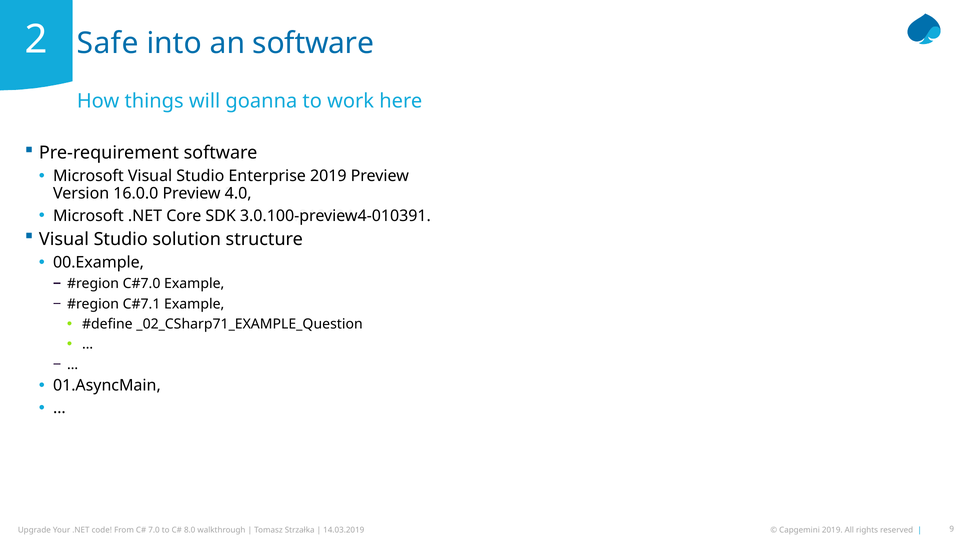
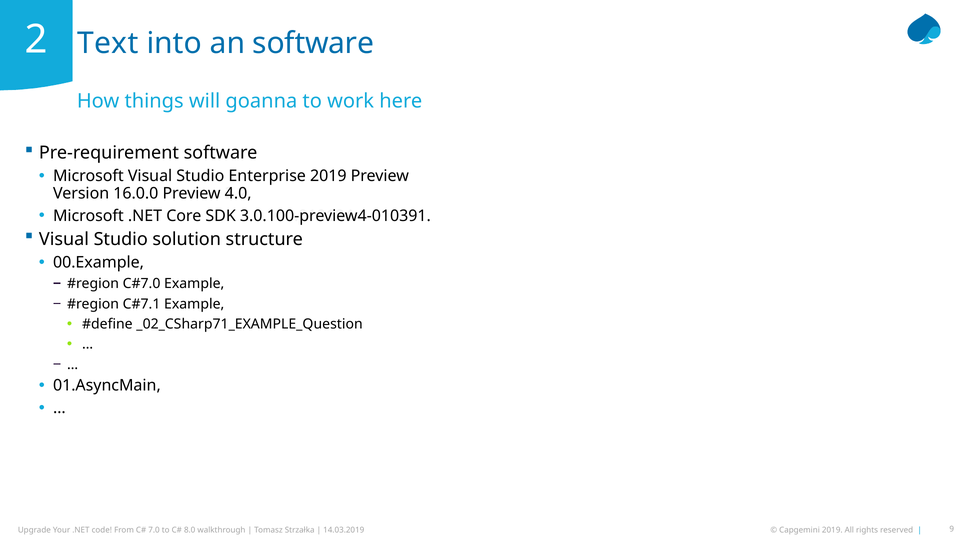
Safe: Safe -> Text (108, 43)
